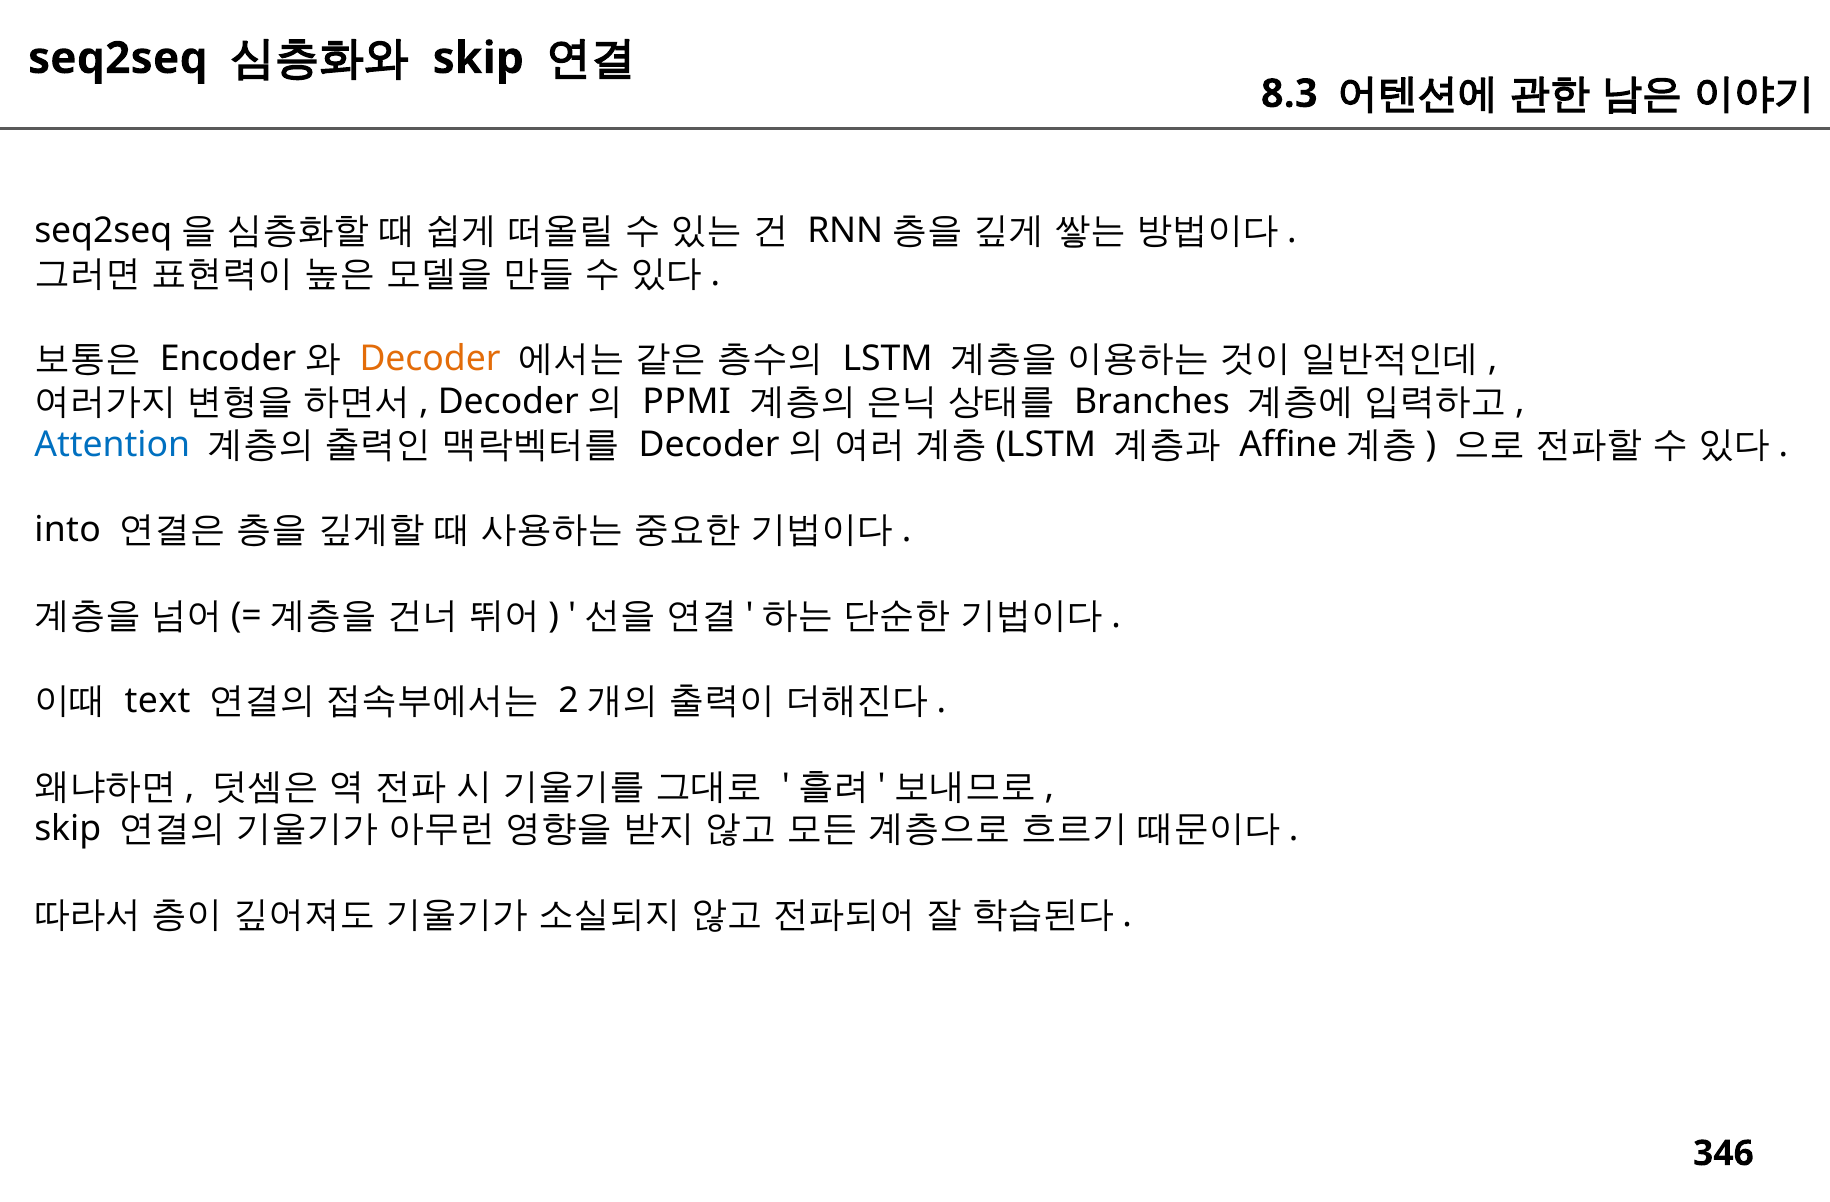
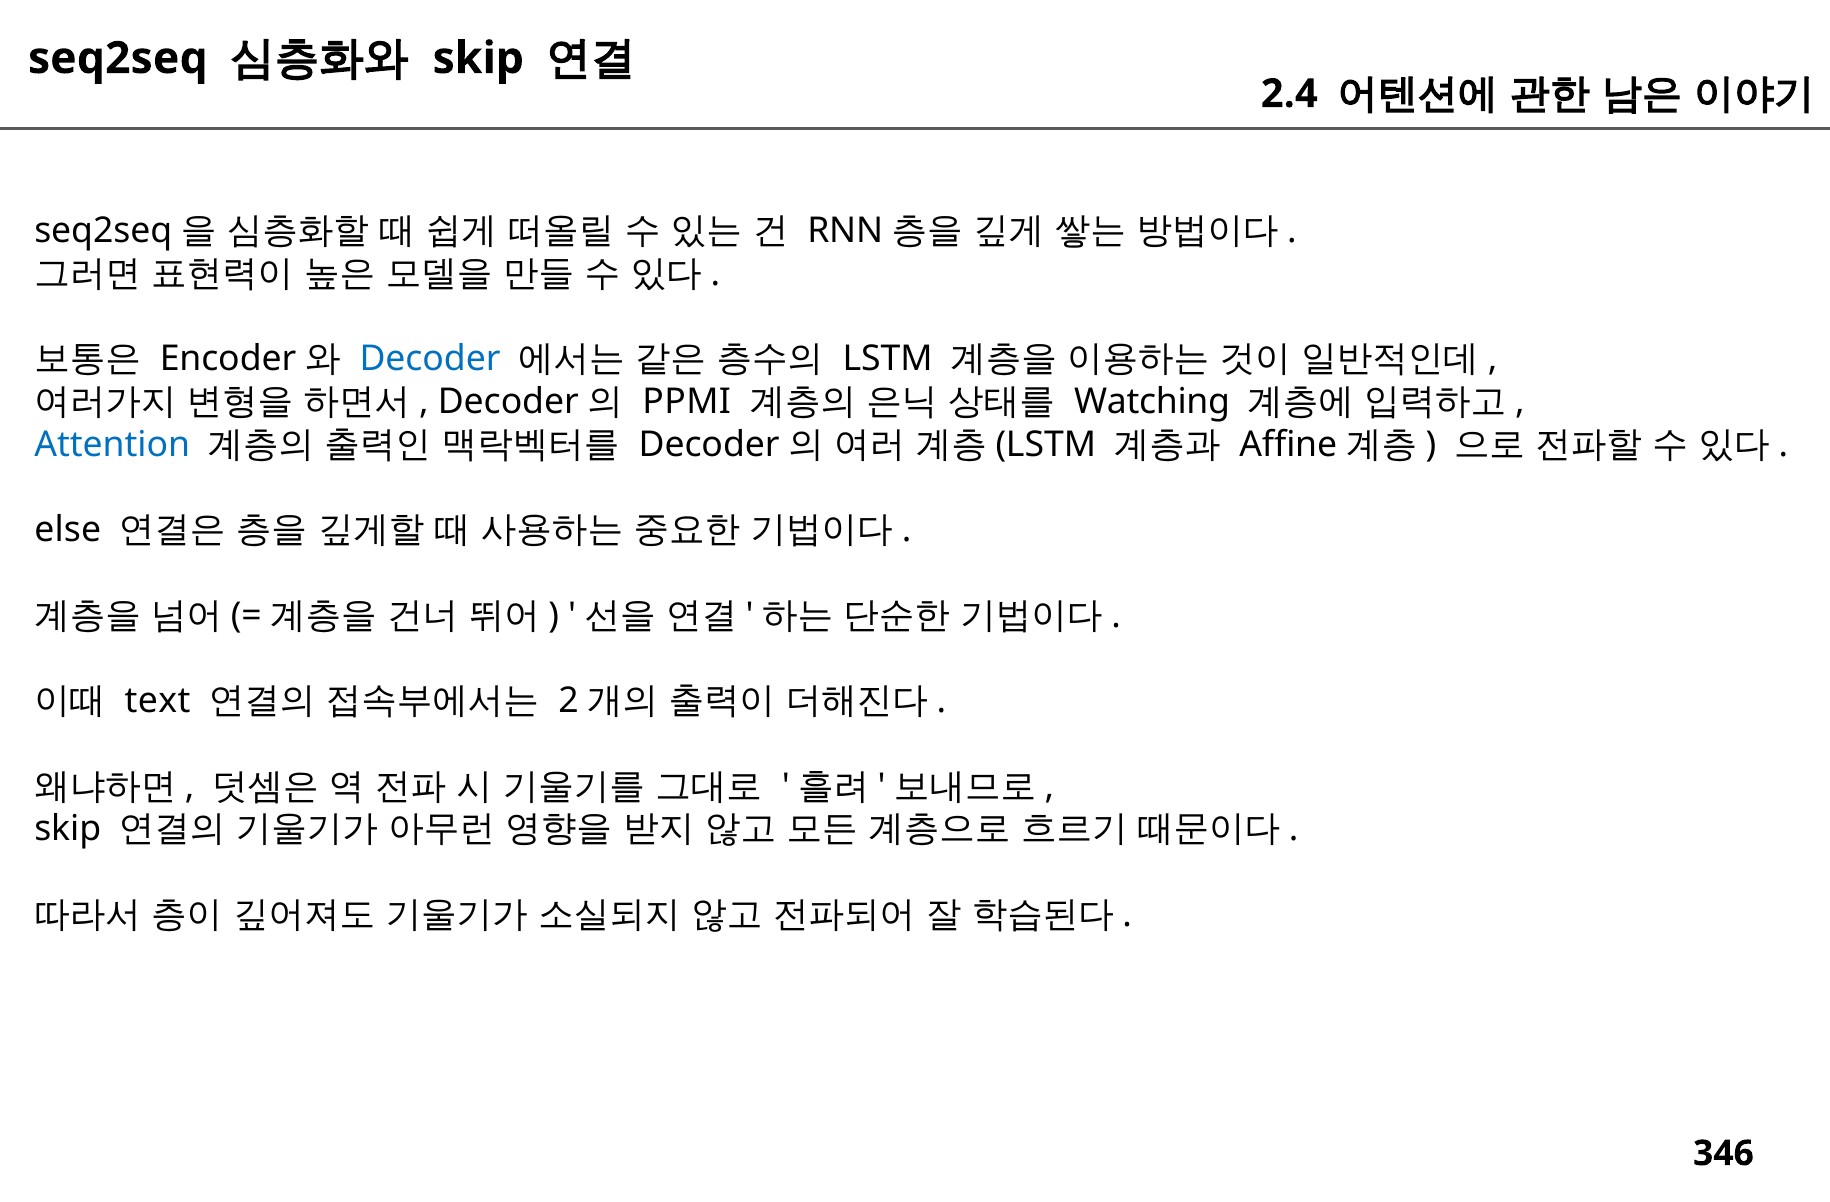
8.3: 8.3 -> 2.4 (1289, 94)
Decoder colour: orange -> blue (430, 359)
Branches: Branches -> Watching (1152, 402)
into: into -> else (68, 530)
